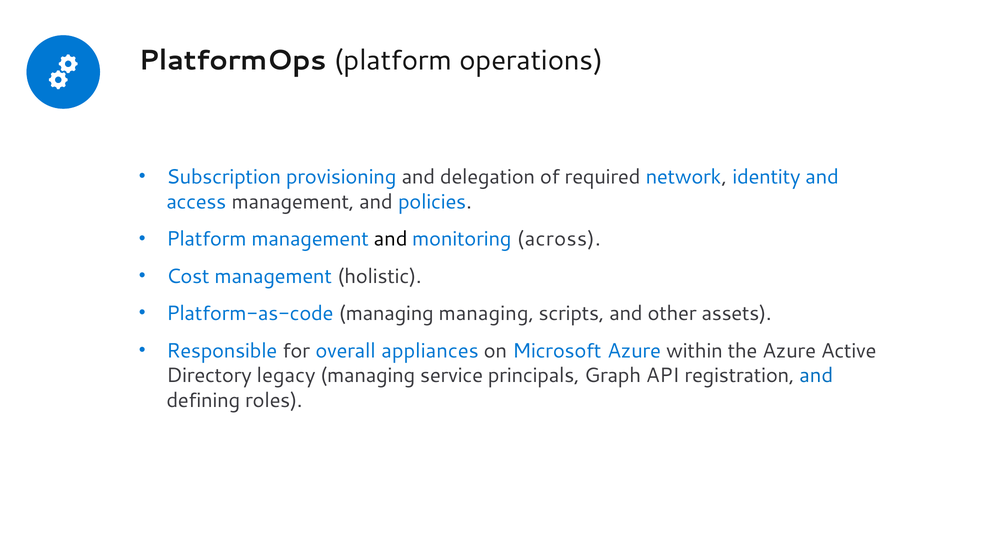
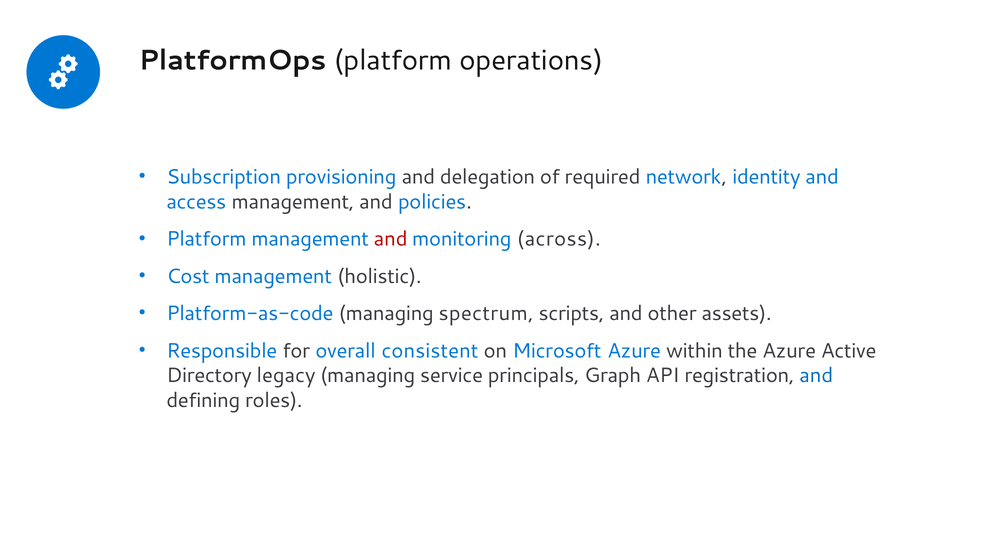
and colour: black -> red (391, 239)
managing managing: managing -> spectrum (486, 313)
appliances: appliances -> consistent (430, 350)
